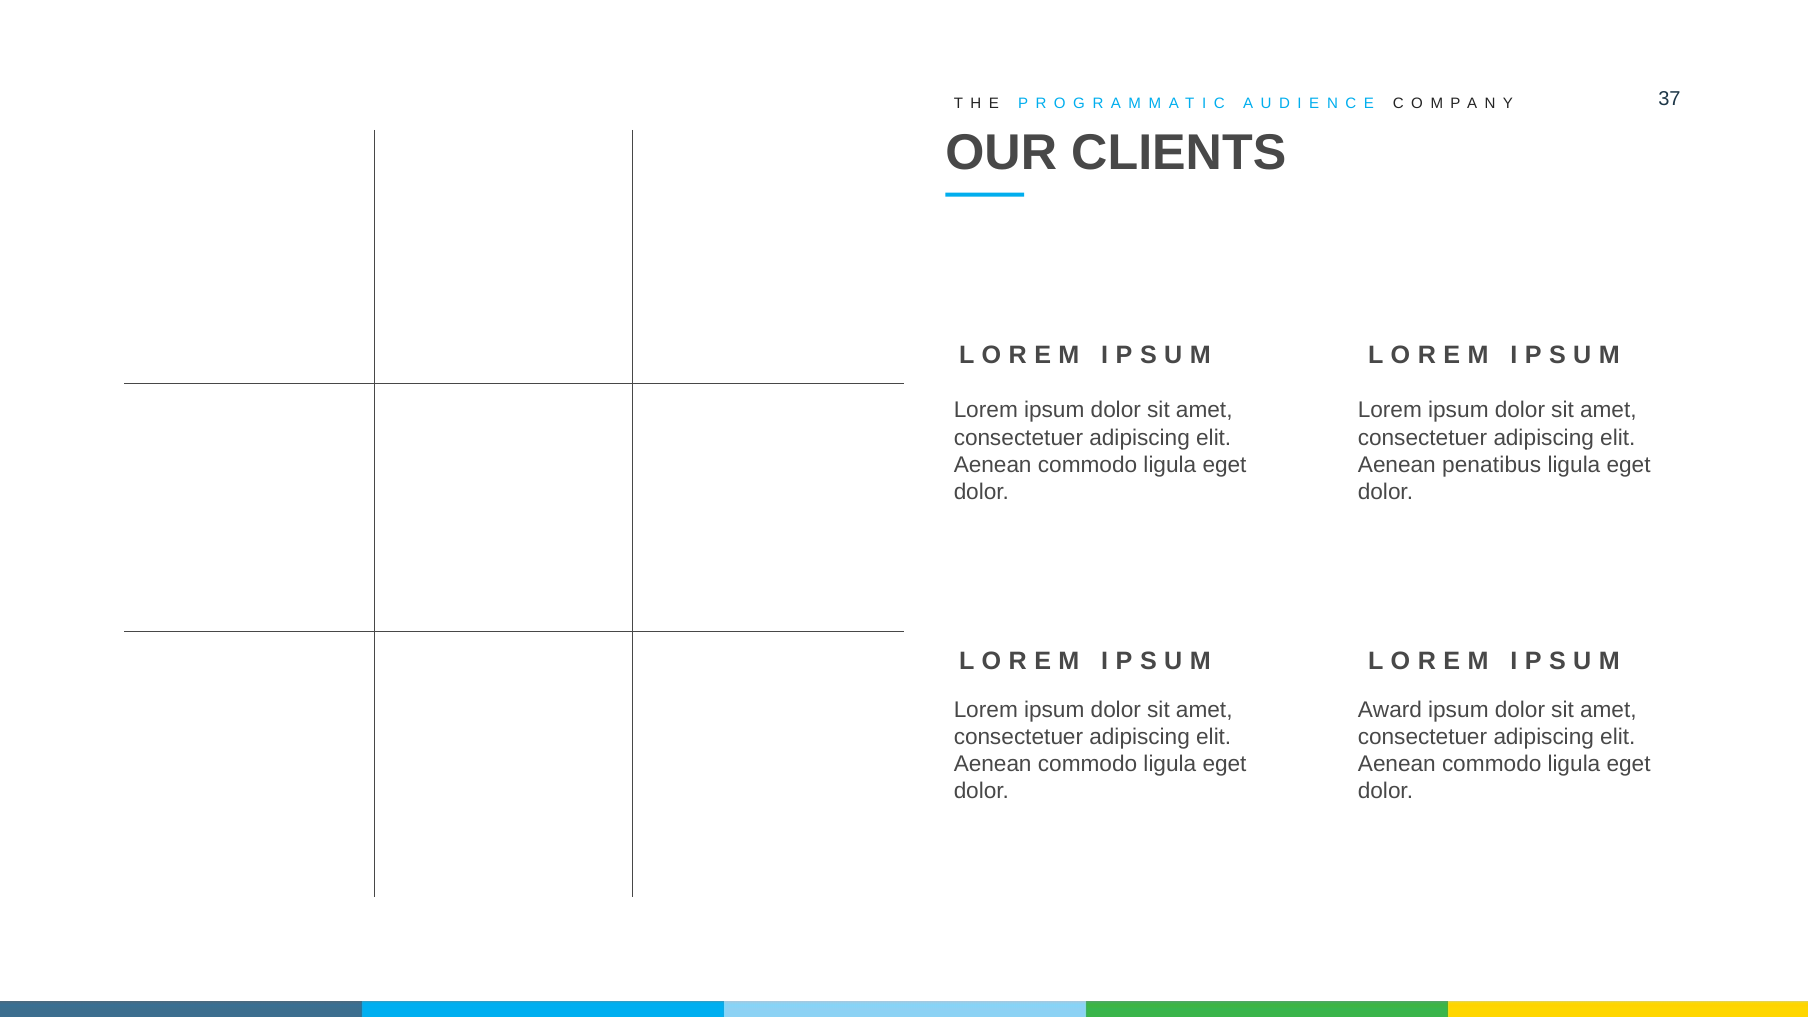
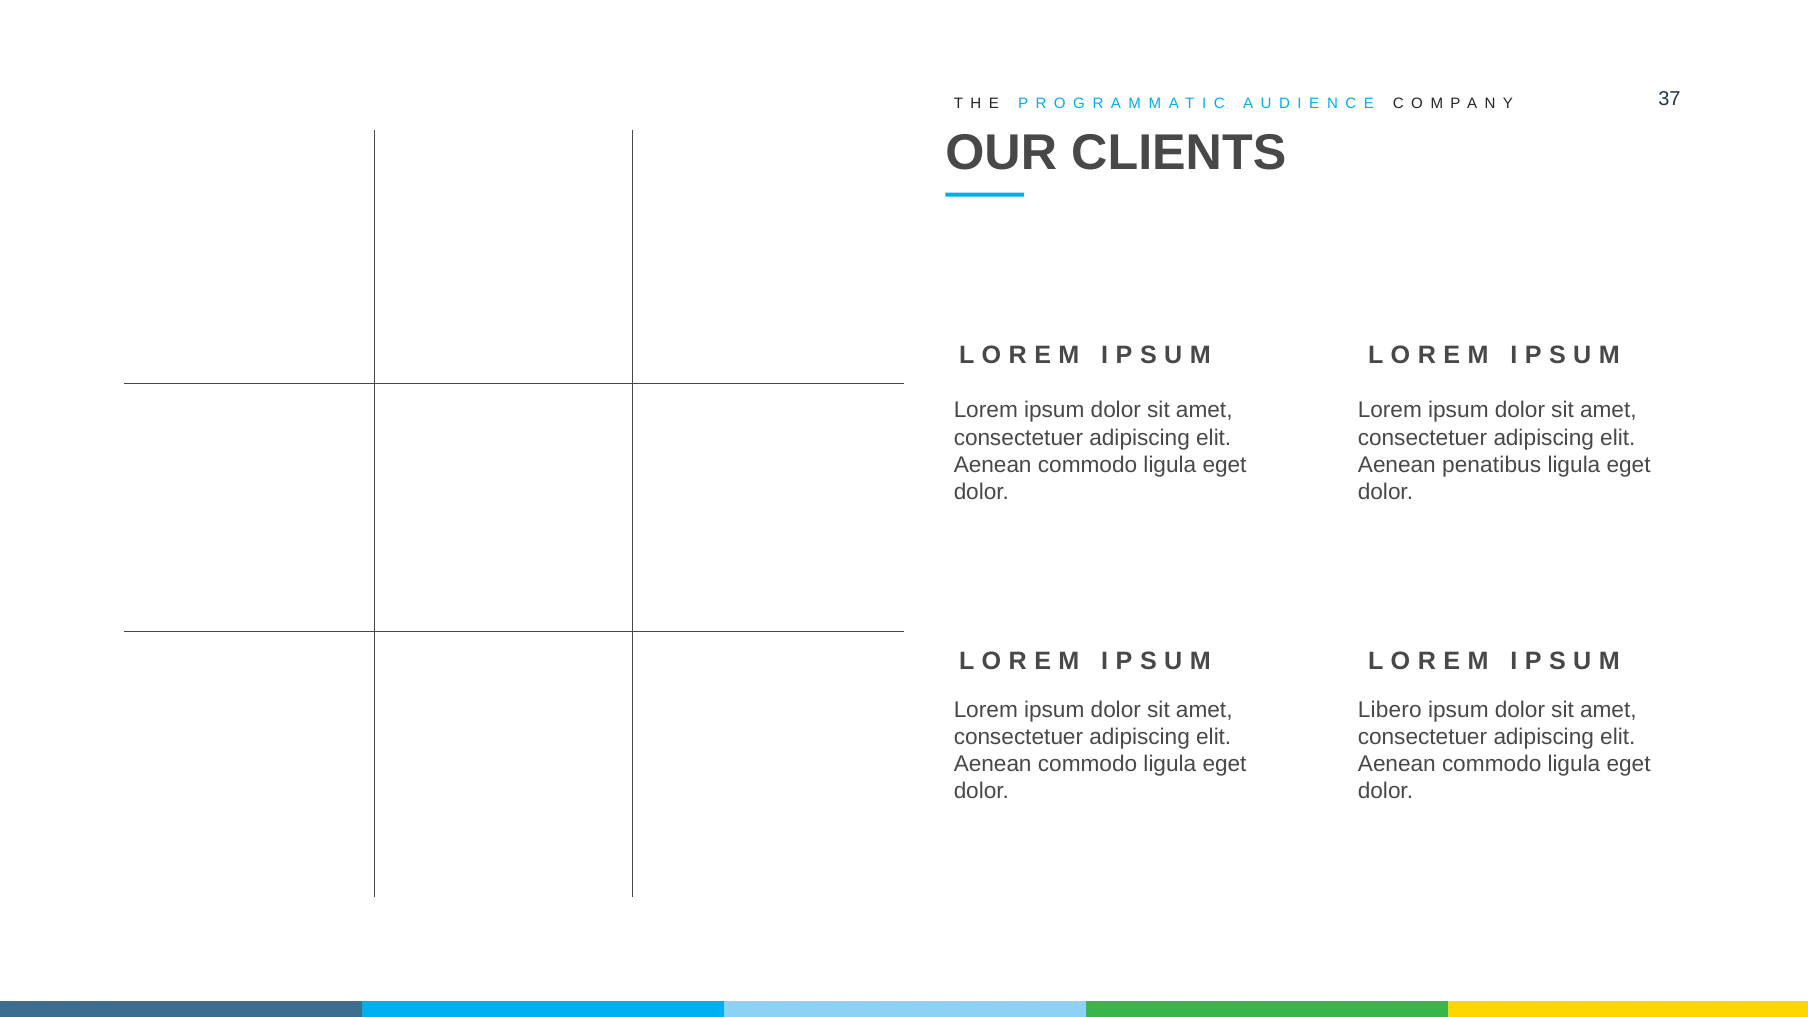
Award: Award -> Libero (1390, 710)
